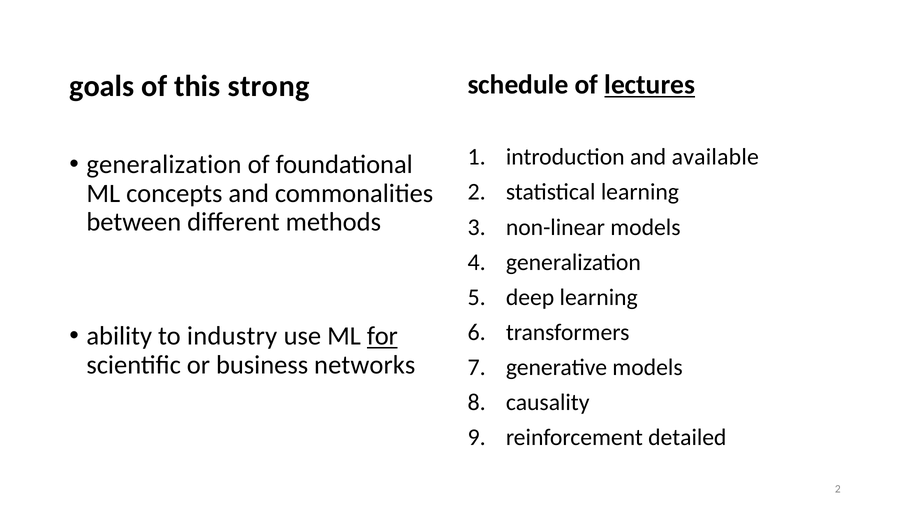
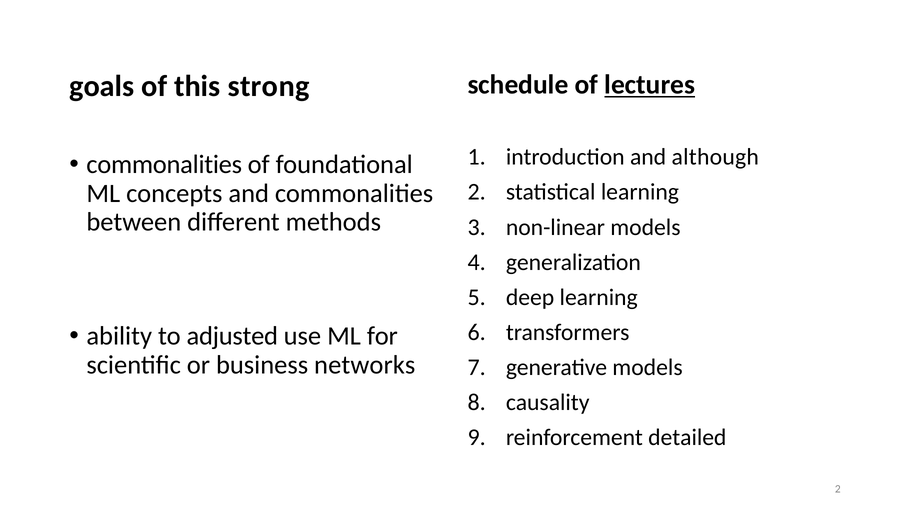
available: available -> although (715, 157)
generalization: generalization -> commonalities (164, 165)
industry: industry -> adjusted (232, 336)
for underline: present -> none (382, 336)
